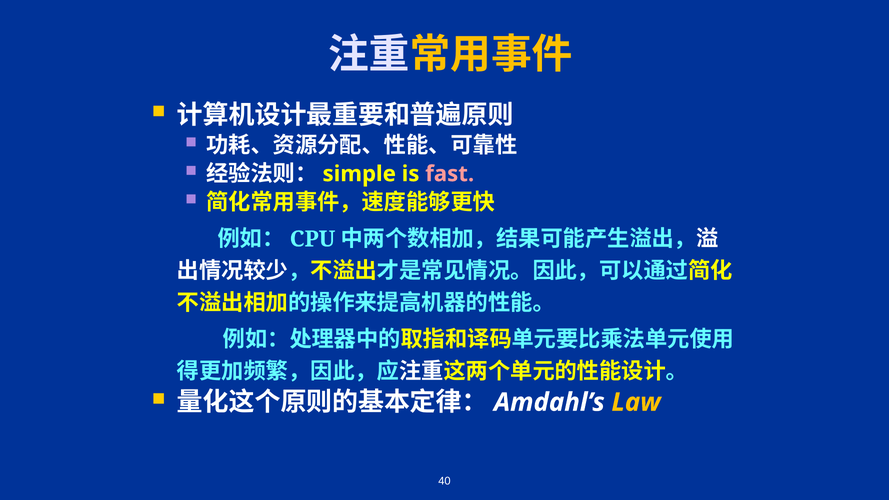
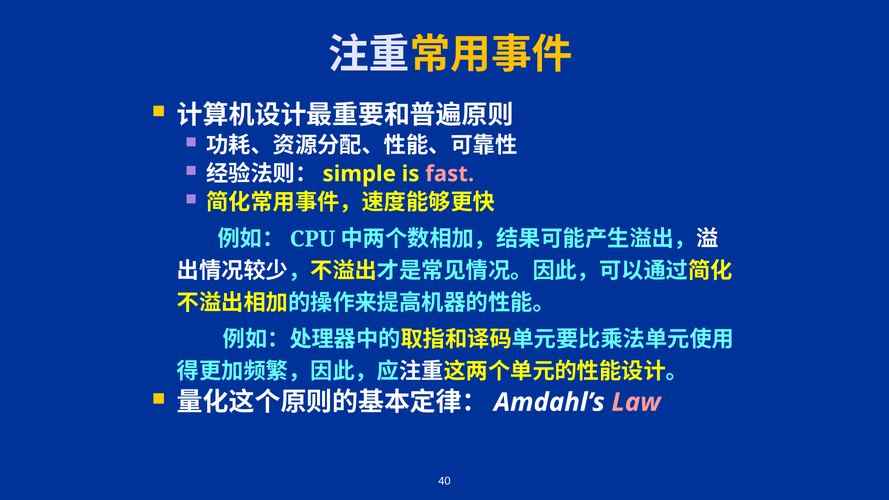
Law colour: yellow -> pink (636, 402)
